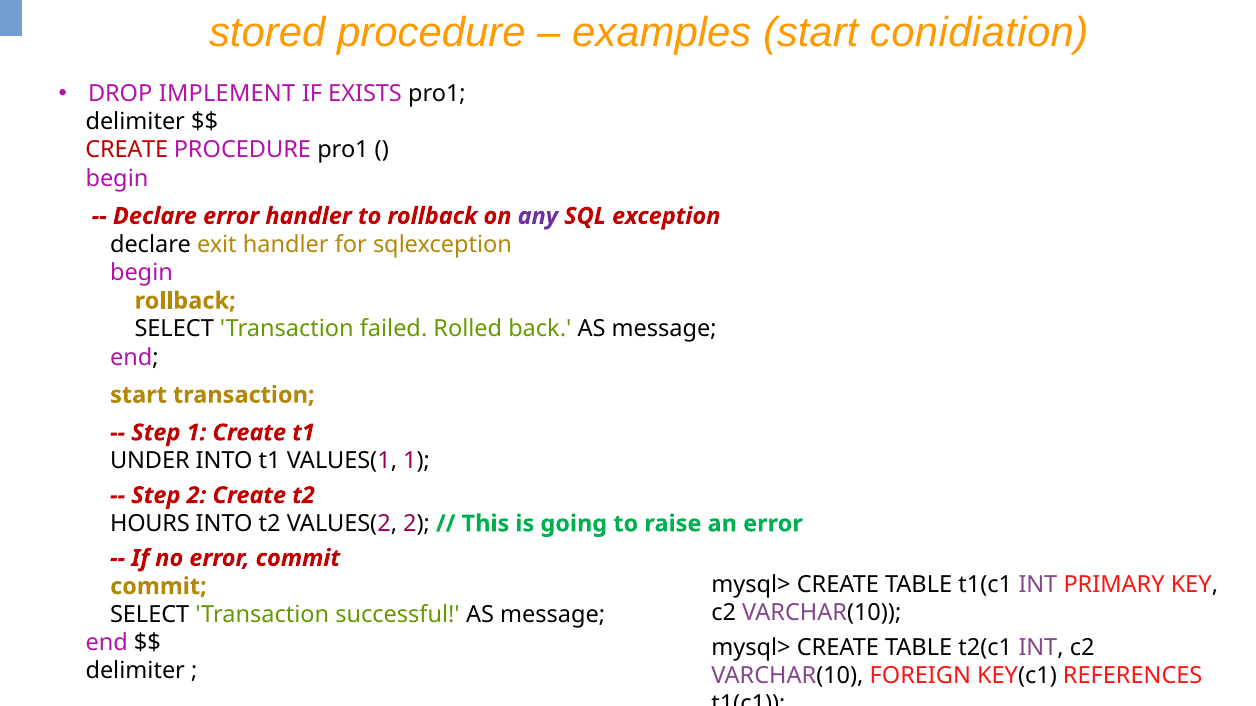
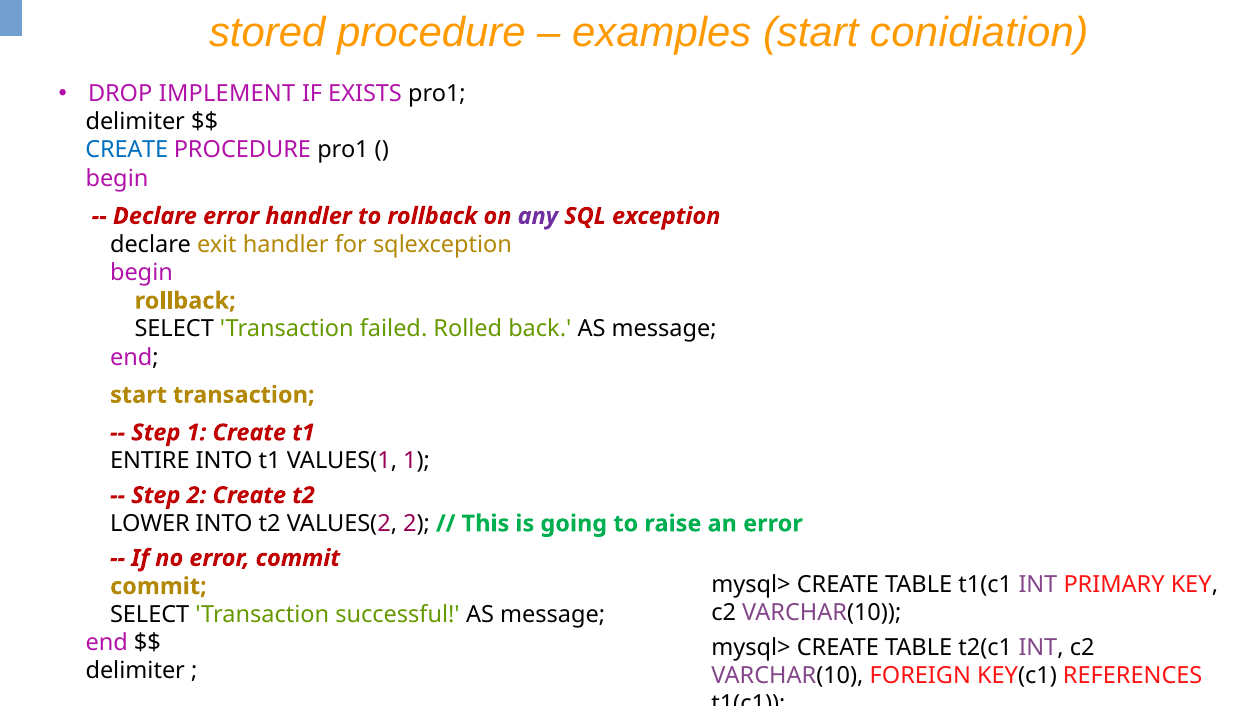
CREATE colour: red -> blue (127, 150)
UNDER: UNDER -> ENTIRE (150, 461)
HOURS: HOURS -> LOWER (150, 524)
